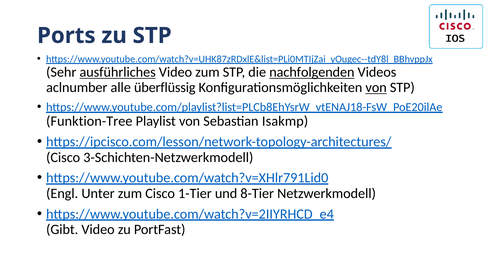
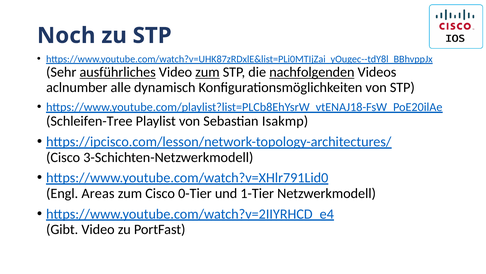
Ports: Ports -> Noch (66, 35)
zum underline: none -> present (207, 72)
überflüssig: überflüssig -> dynamisch (165, 87)
von underline: present -> none (376, 87)
Funktion-Tree: Funktion-Tree -> Schleifen-Tree (89, 121)
Unter: Unter -> Areas (98, 193)
1-Tier: 1-Tier -> 0-Tier (195, 193)
8-Tier: 8-Tier -> 1-Tier (257, 193)
